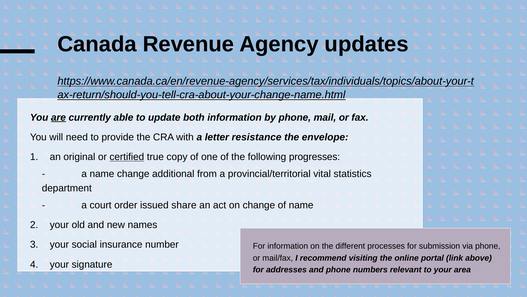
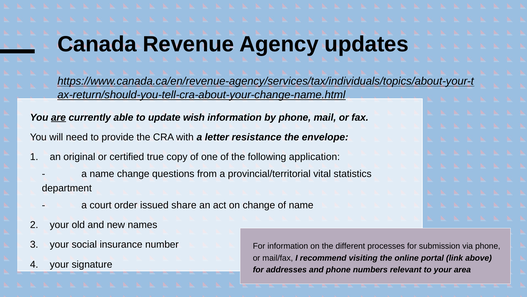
both: both -> wish (194, 117)
certified underline: present -> none (127, 157)
progresses: progresses -> application (314, 157)
additional: additional -> questions (173, 174)
